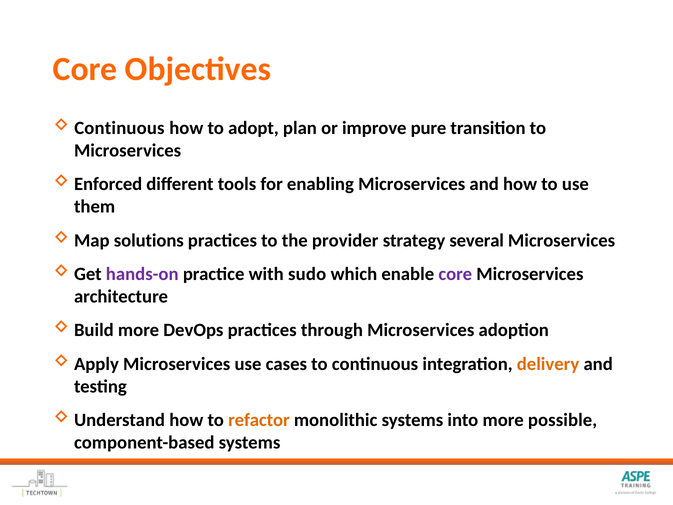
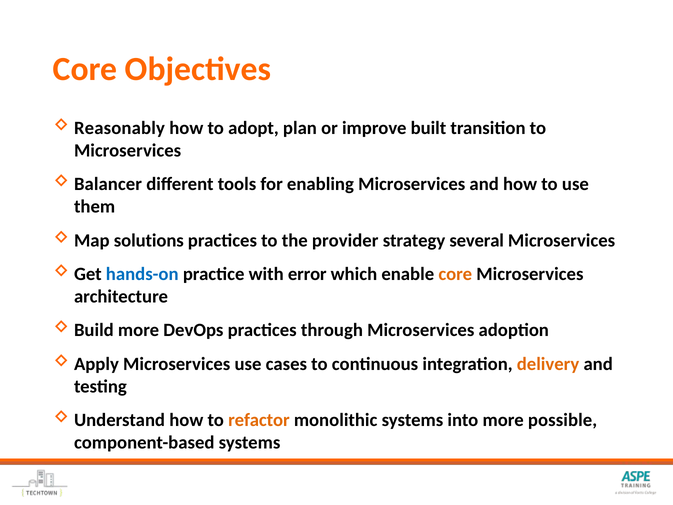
Continuous: Continuous -> Reasonably (119, 128)
pure: pure -> built (428, 128)
Enforced: Enforced -> Balancer (108, 184)
hands-on colour: purple -> blue (142, 274)
sudo: sudo -> error (307, 274)
core colour: purple -> orange (455, 274)
